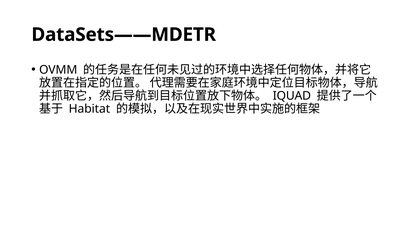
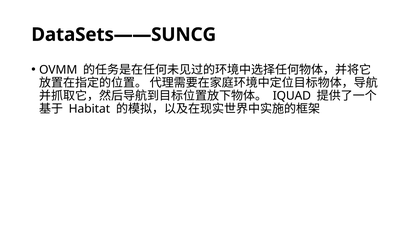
DataSets——MDETR: DataSets——MDETR -> DataSets——SUNCG (124, 35)
